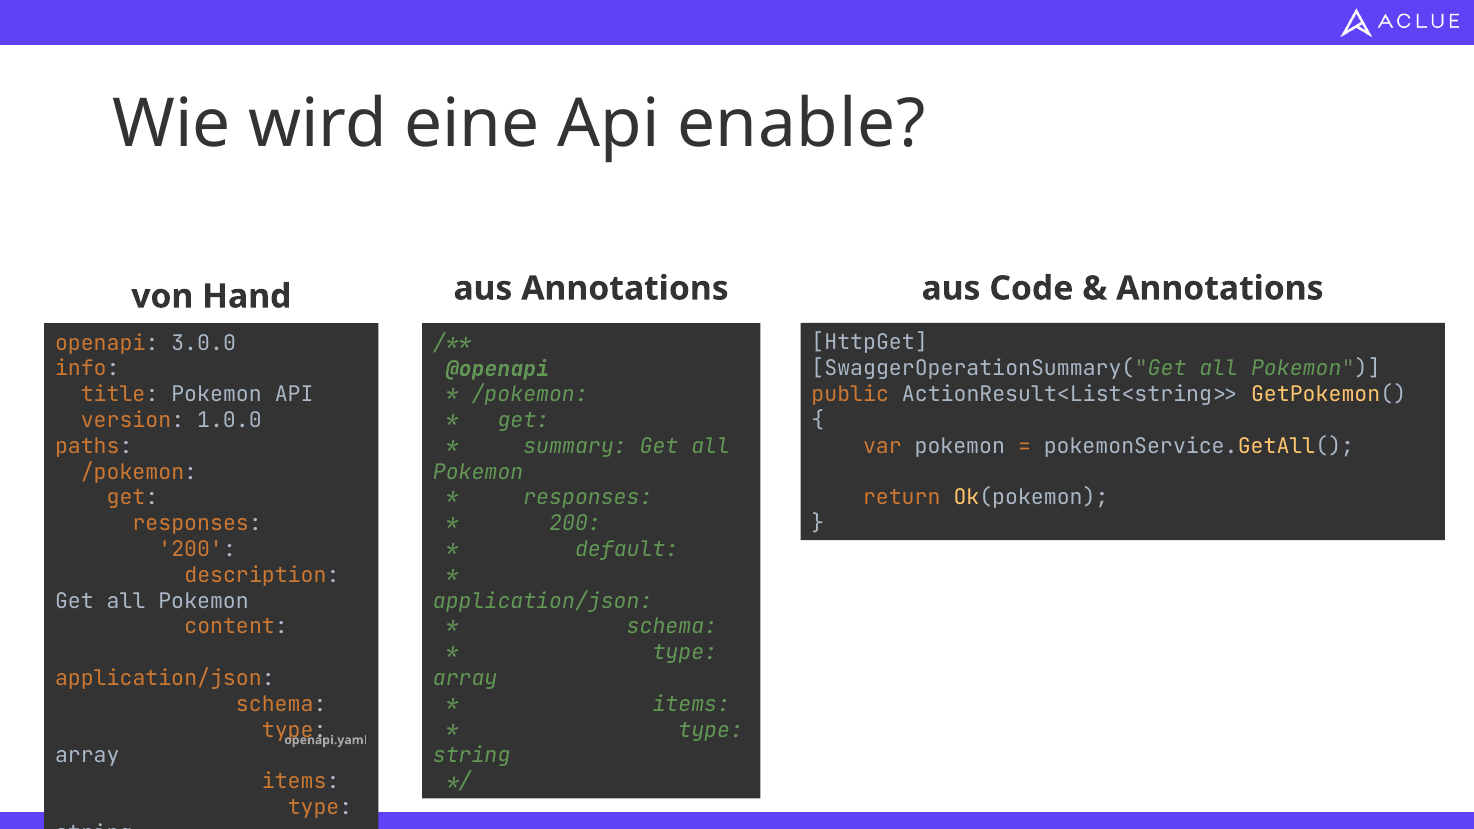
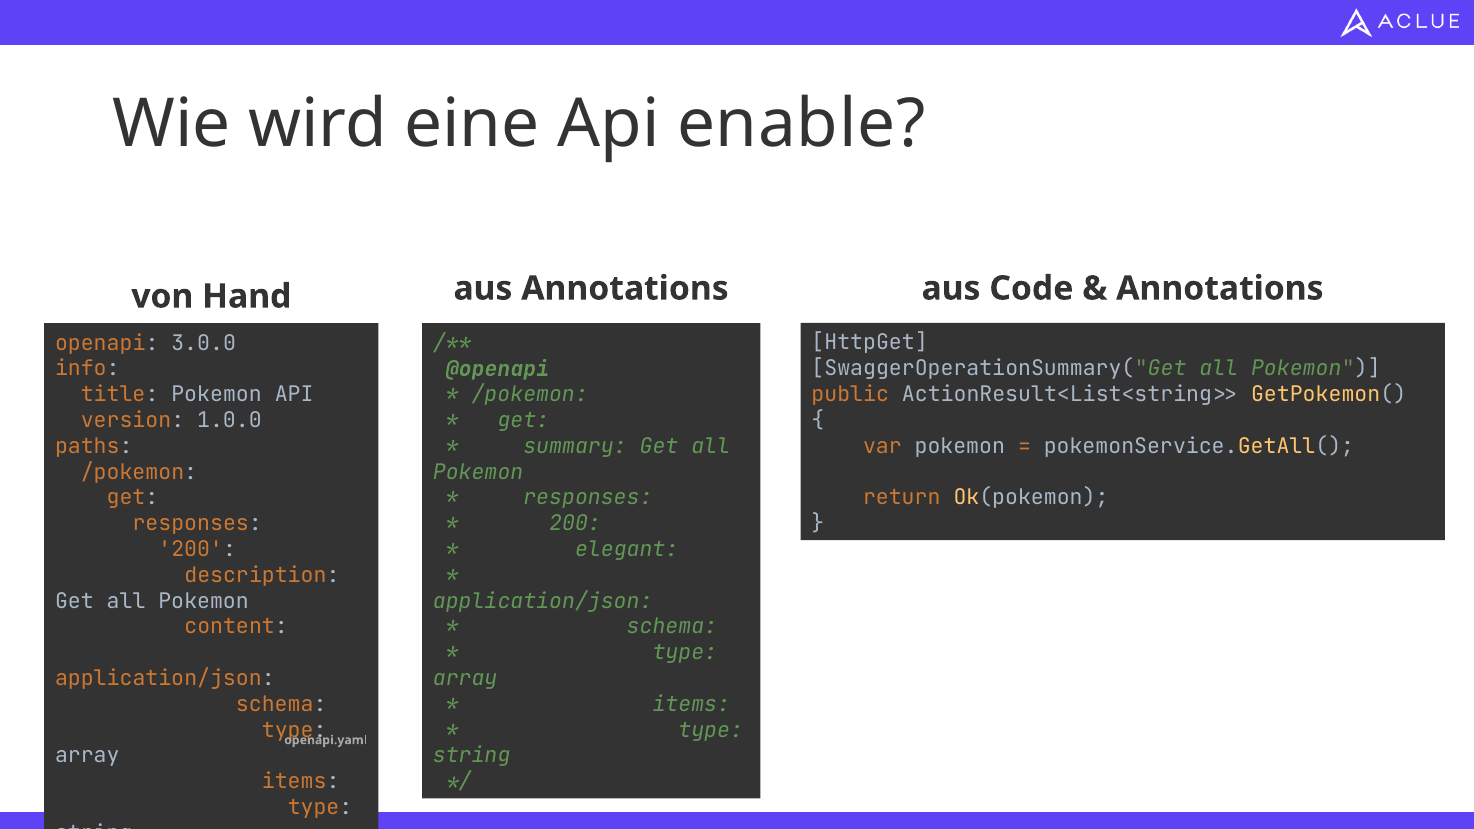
default: default -> elegant (627, 549)
